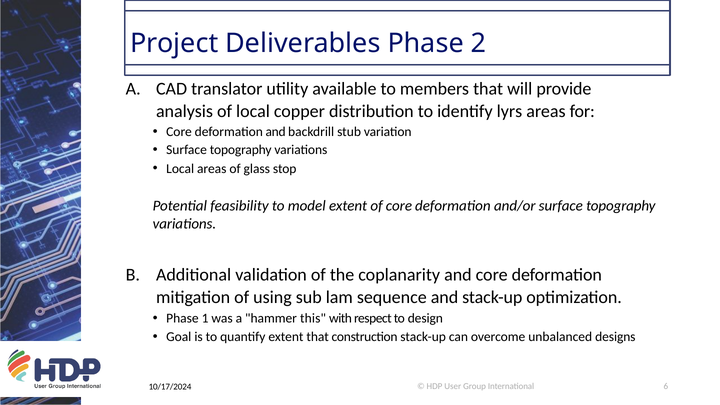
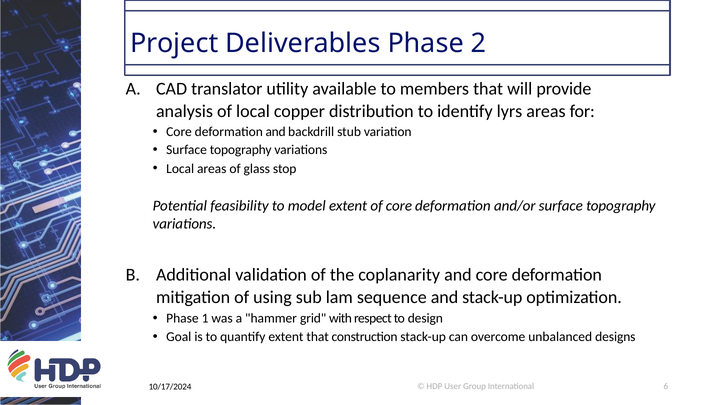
this: this -> grid (313, 318)
